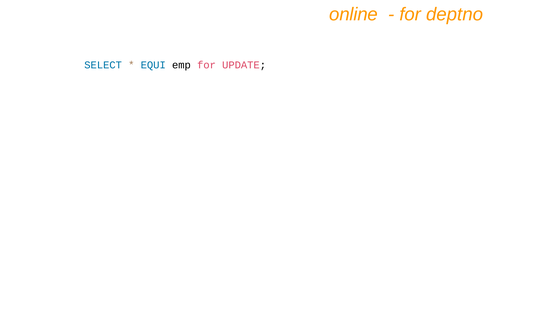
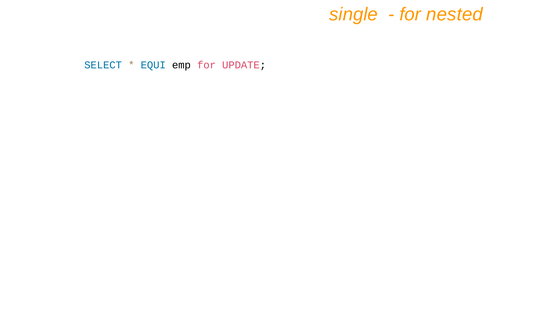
online: online -> single (354, 14)
deptno: deptno -> nested (455, 14)
